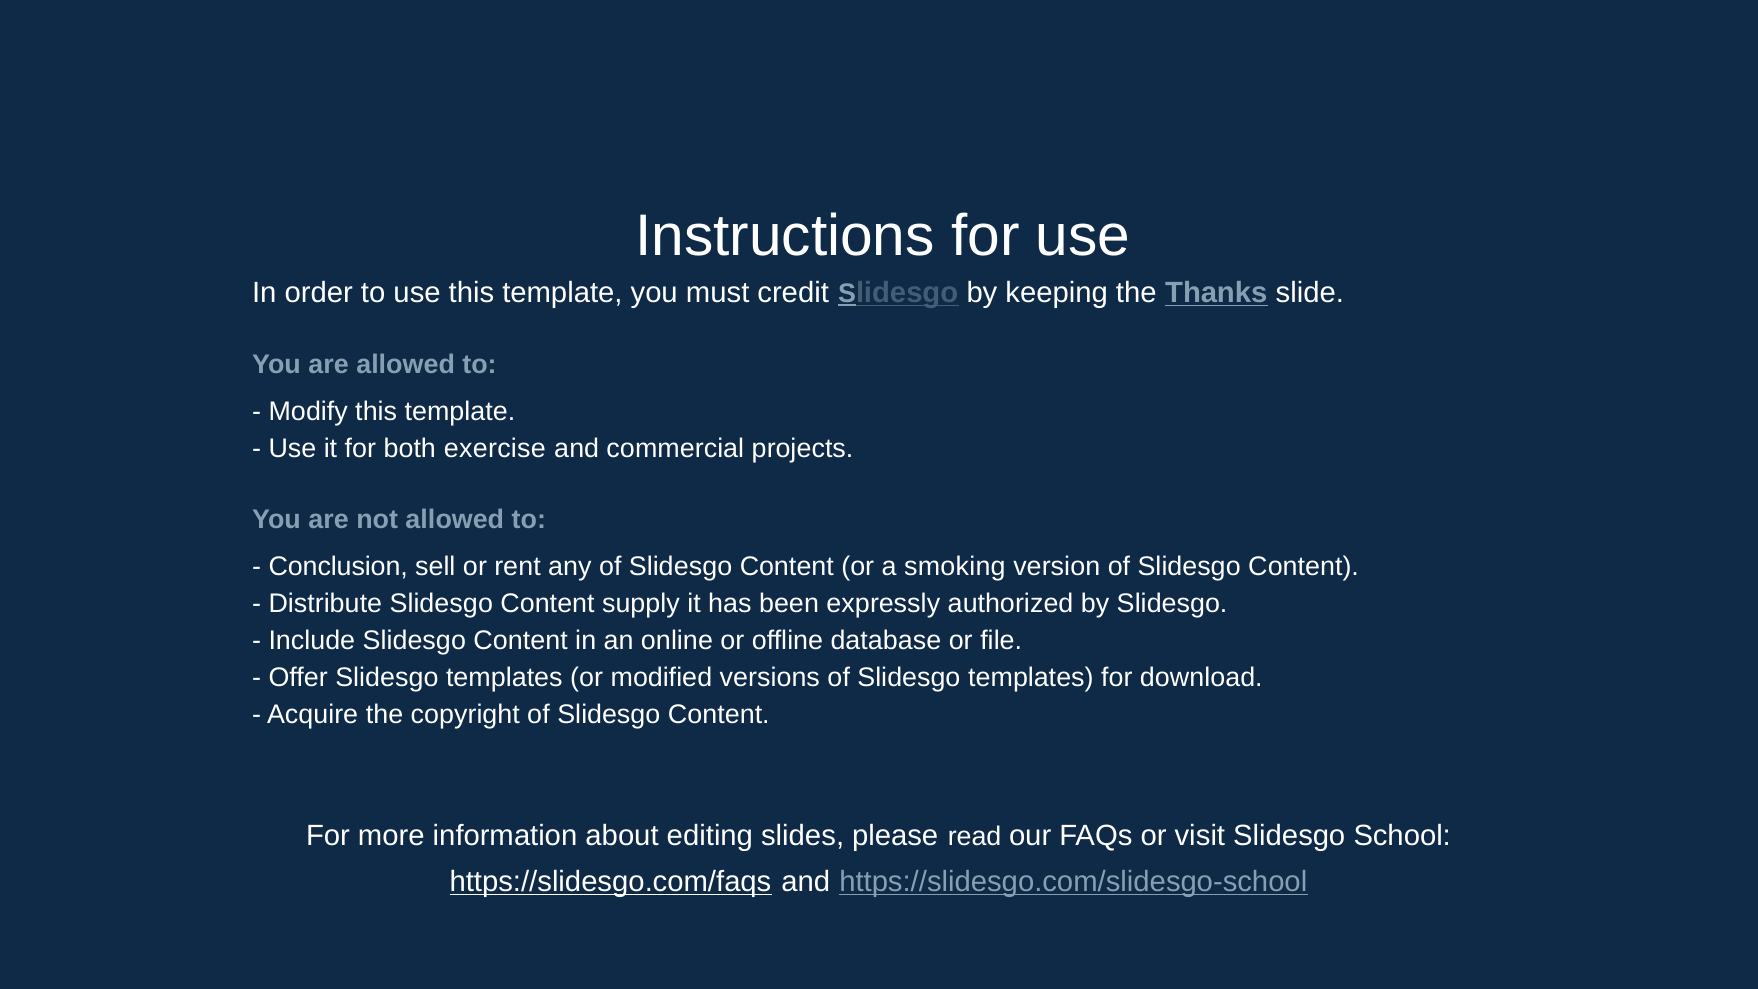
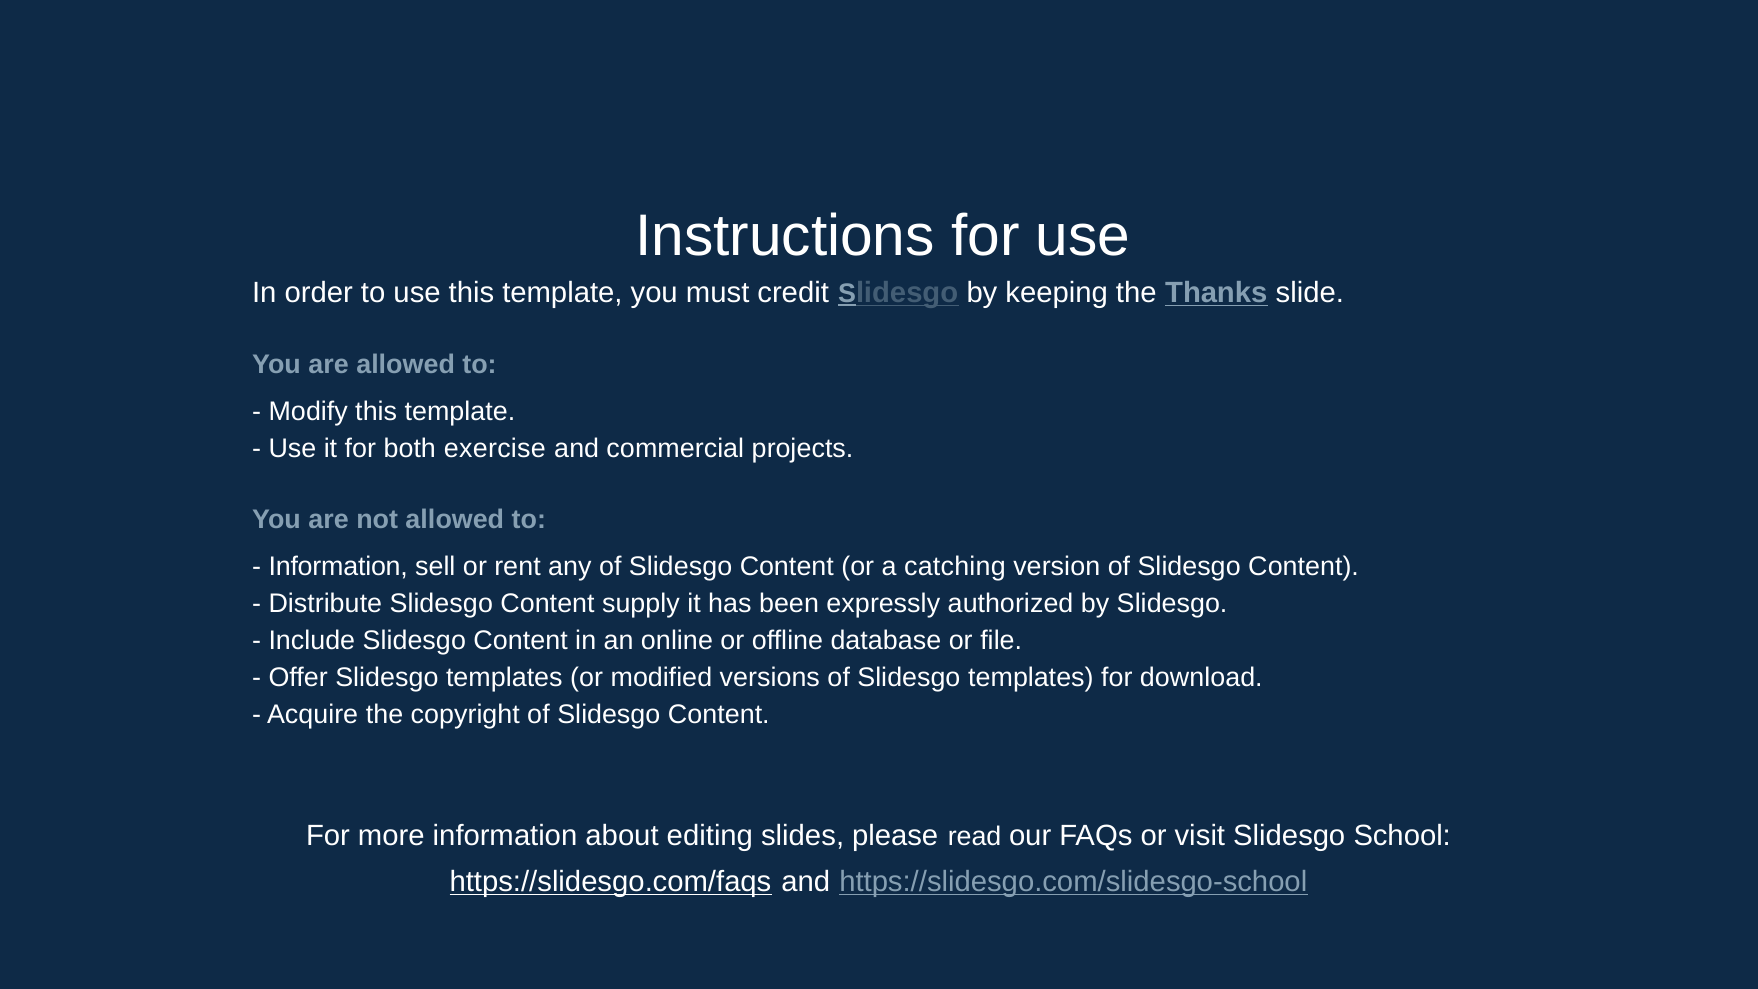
Conclusion: Conclusion -> Information (338, 567)
smoking: smoking -> catching (955, 567)
